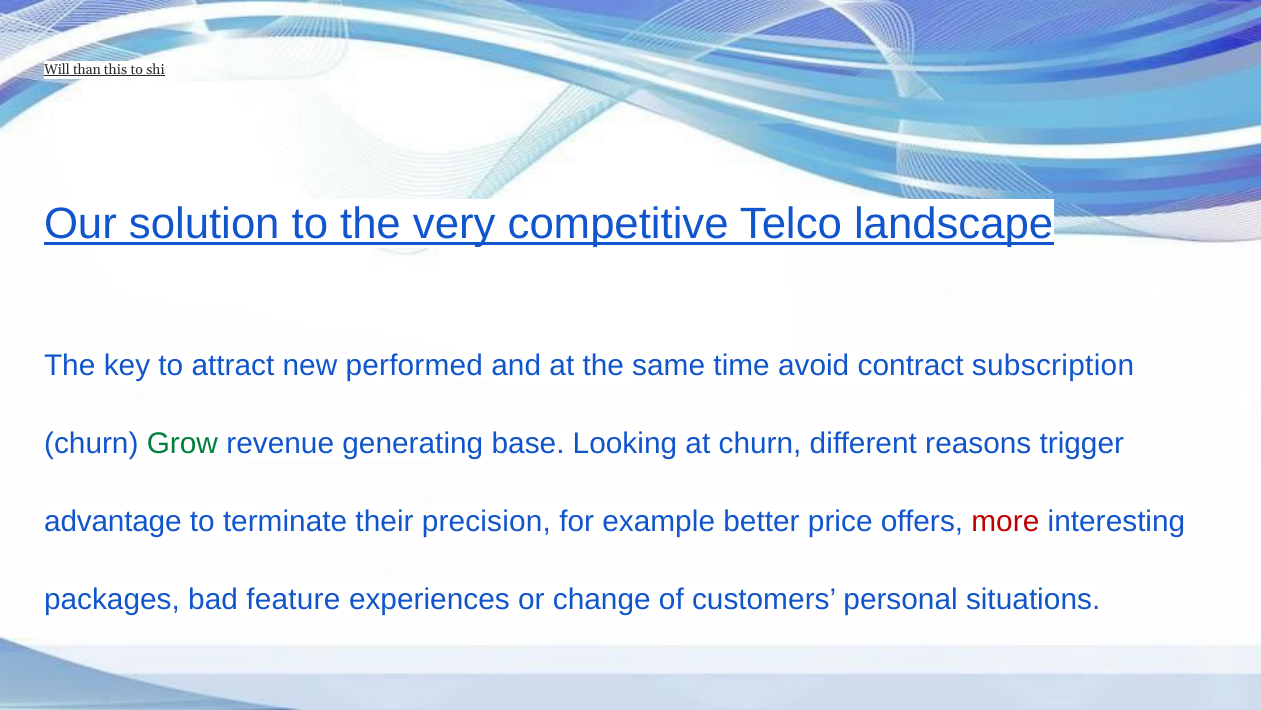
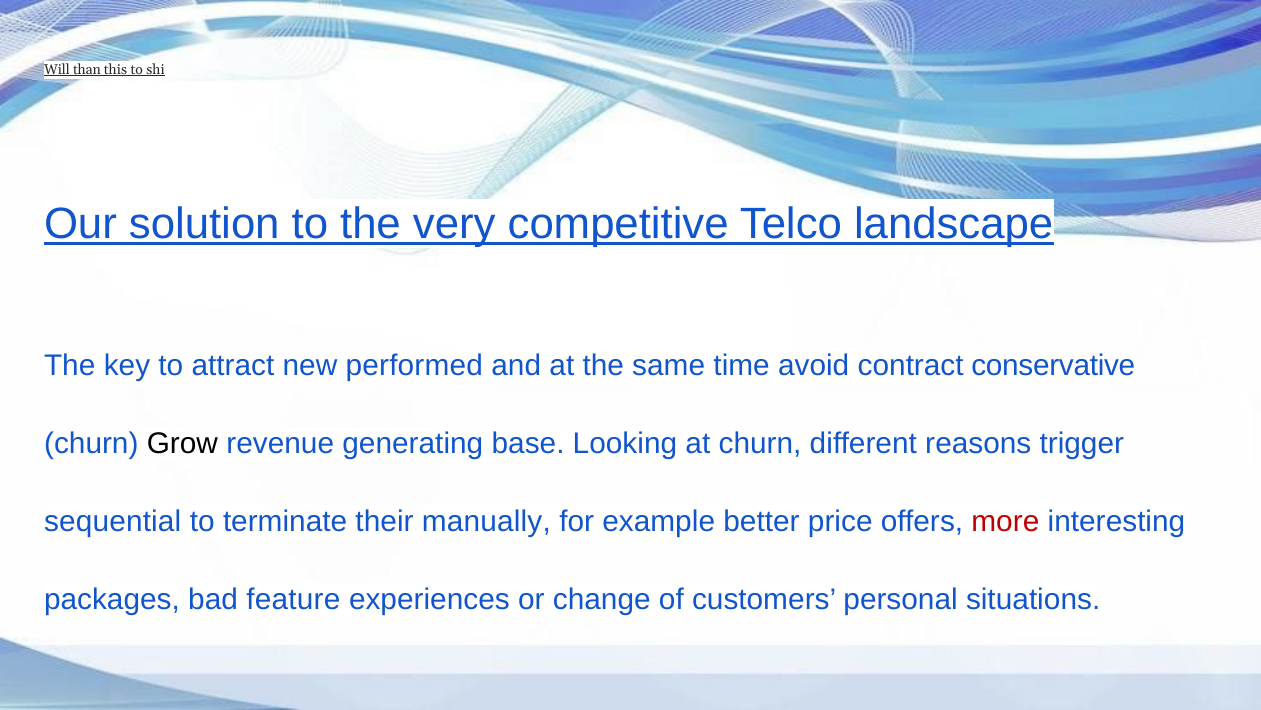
subscription: subscription -> conservative (1053, 365)
Grow colour: green -> black (182, 443)
advantage: advantage -> sequential (113, 521)
precision: precision -> manually (486, 521)
